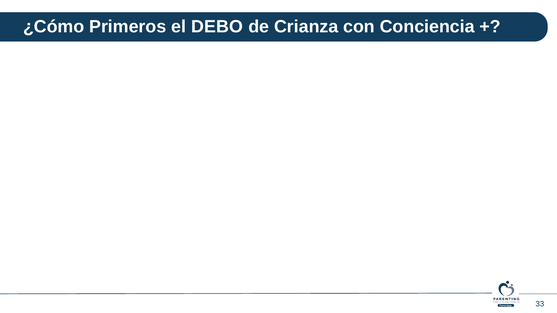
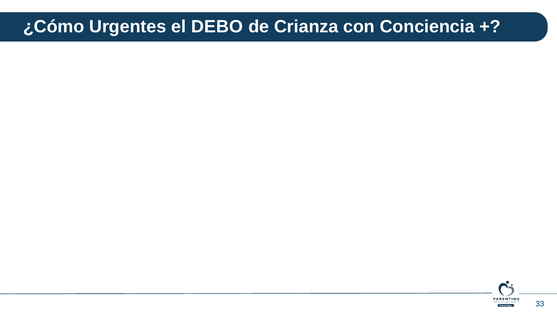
Primeros: Primeros -> Urgentes (128, 27)
